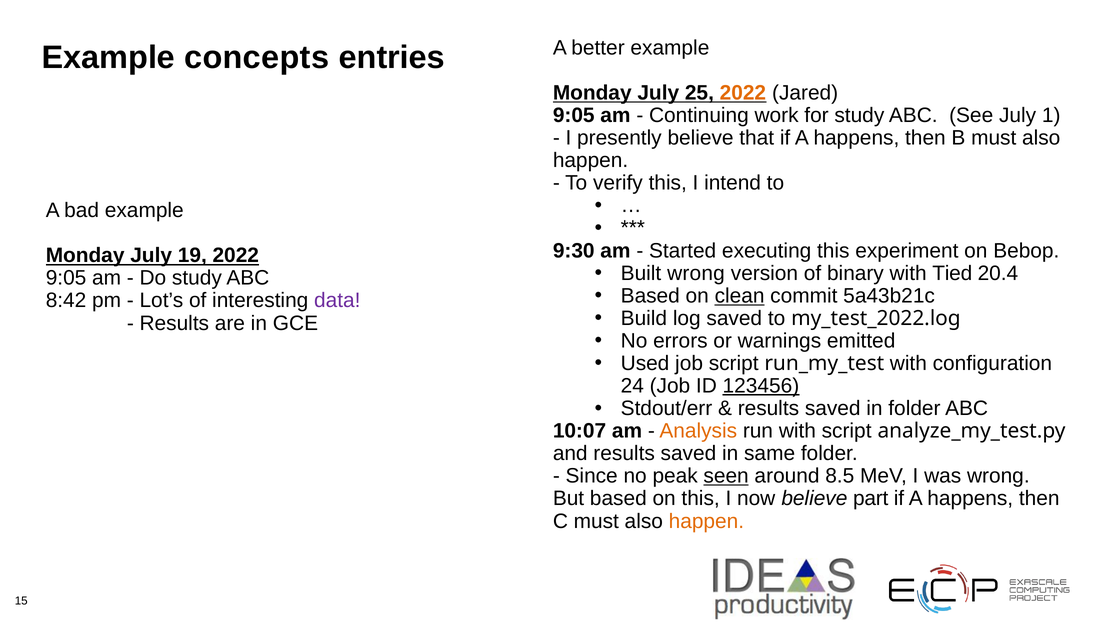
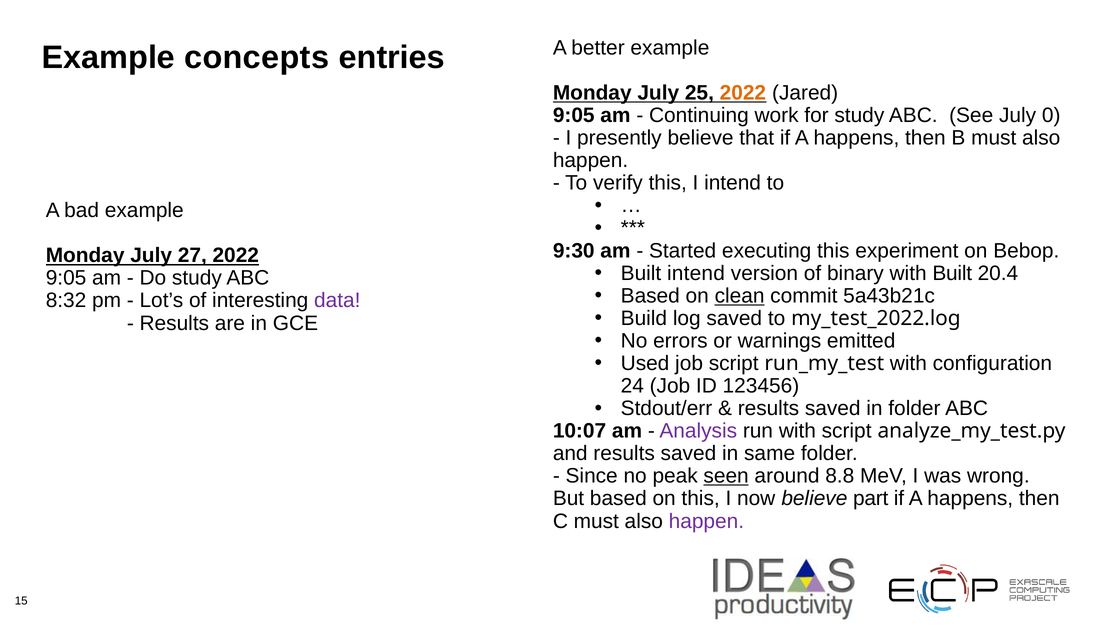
1: 1 -> 0 (1051, 115)
19: 19 -> 27 (192, 256)
Built wrong: wrong -> intend (696, 273)
with Tied: Tied -> Built (952, 273)
8:42: 8:42 -> 8:32 (66, 301)
123456 underline: present -> none (761, 386)
Analysis colour: orange -> purple (698, 431)
8.5: 8.5 -> 8.8 (840, 476)
happen colour: orange -> purple (706, 521)
